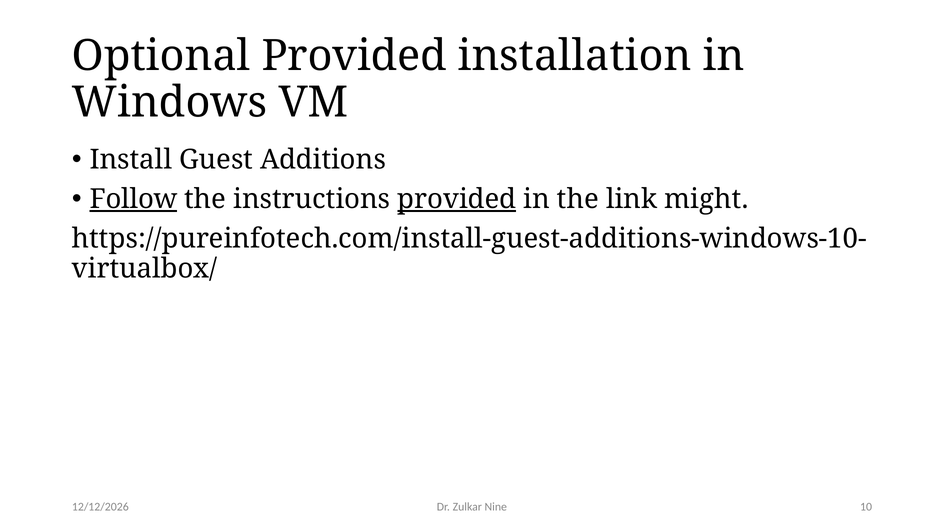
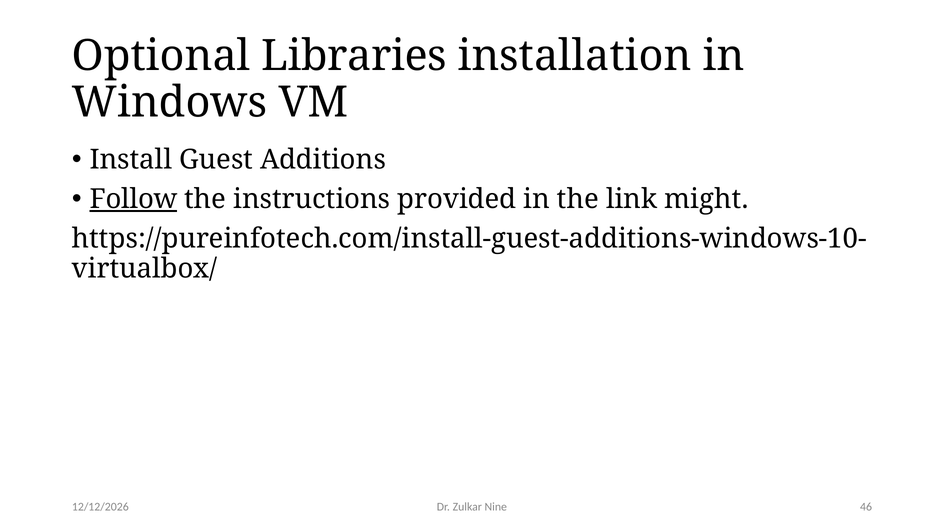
Optional Provided: Provided -> Libraries (354, 56)
provided underline: present -> none (457, 199)
10: 10 -> 46 (866, 507)
